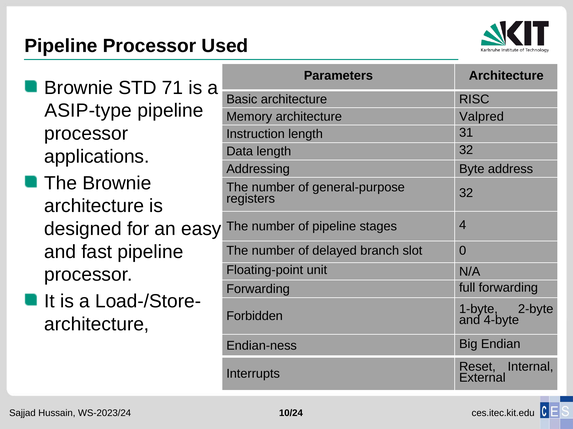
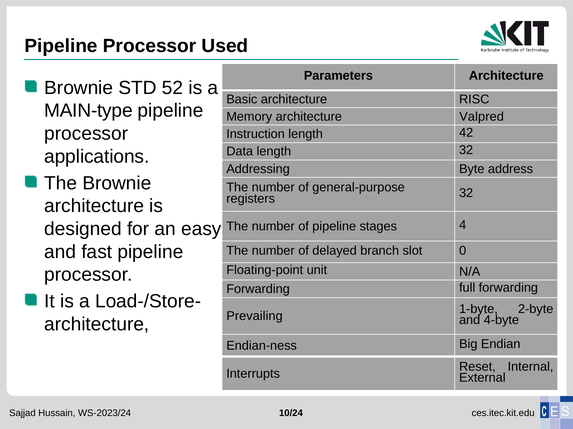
71: 71 -> 52 (173, 88)
ASIP-type: ASIP-type -> MAIN-type (88, 111)
31: 31 -> 42 (466, 133)
Forbidden: Forbidden -> Prevailing (255, 317)
